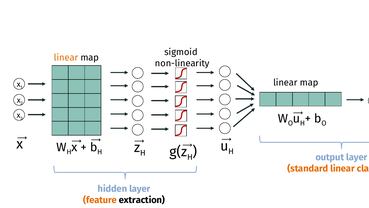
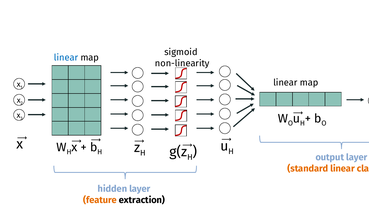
linear colour: orange -> blue (66, 57)
